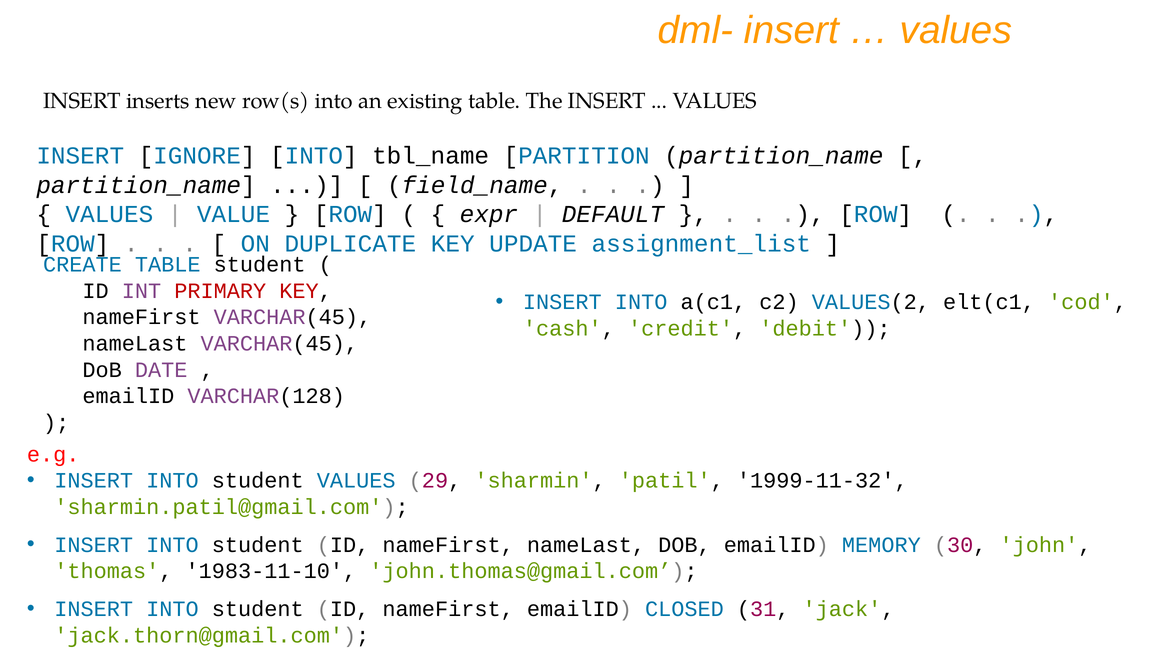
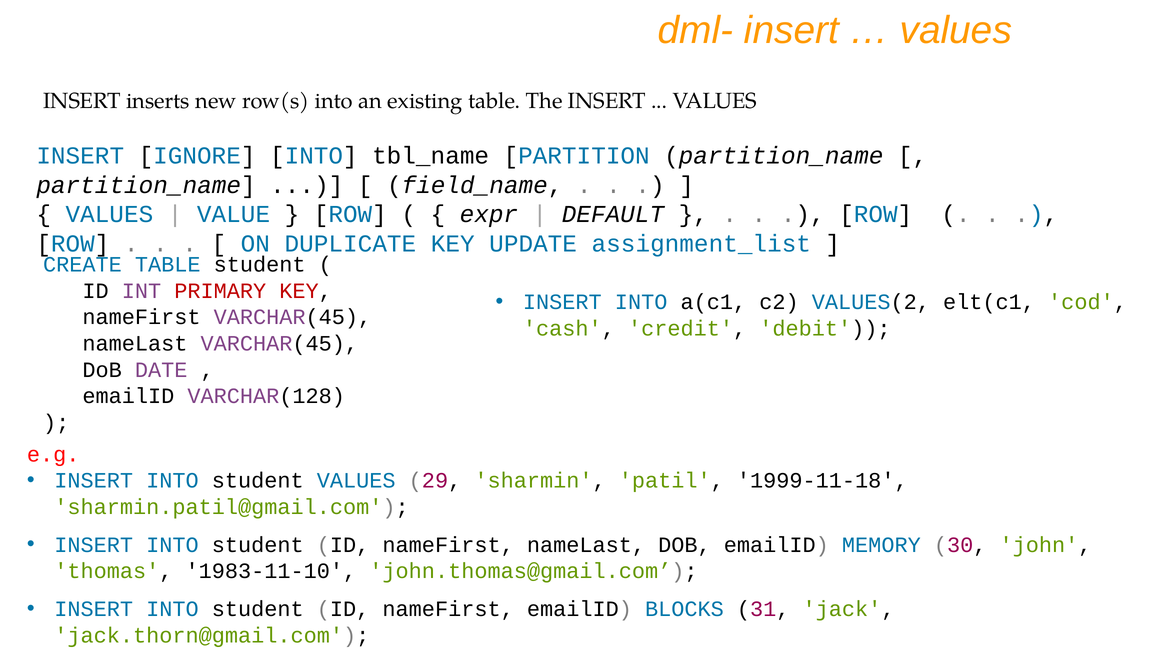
1999-11-32: 1999-11-32 -> 1999-11-18 (822, 480)
CLOSED: CLOSED -> BLOCKS (684, 609)
